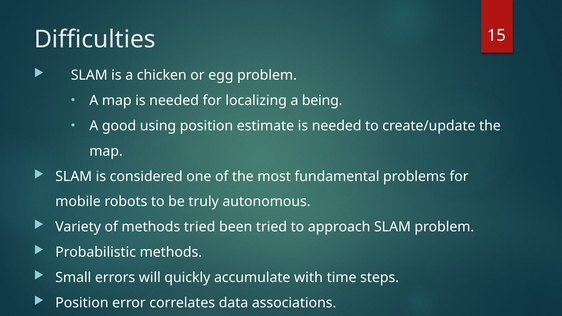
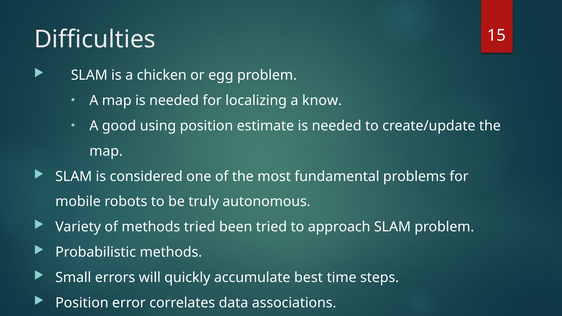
being: being -> know (322, 101)
with: with -> best (308, 278)
